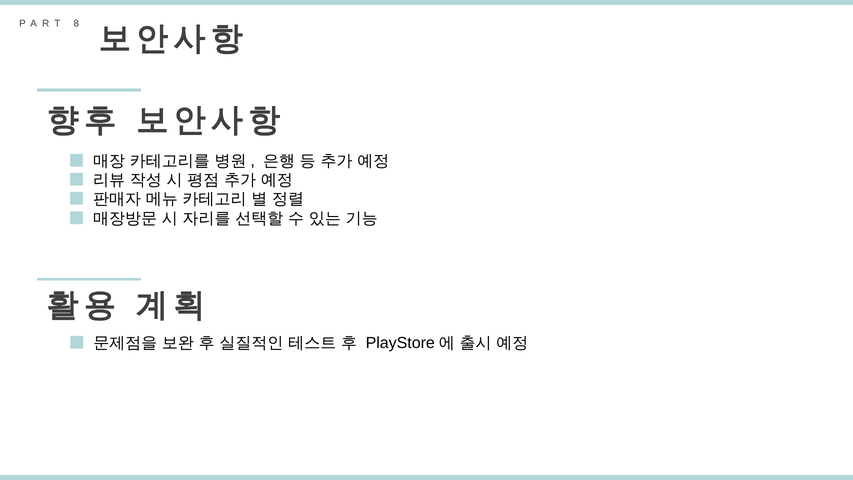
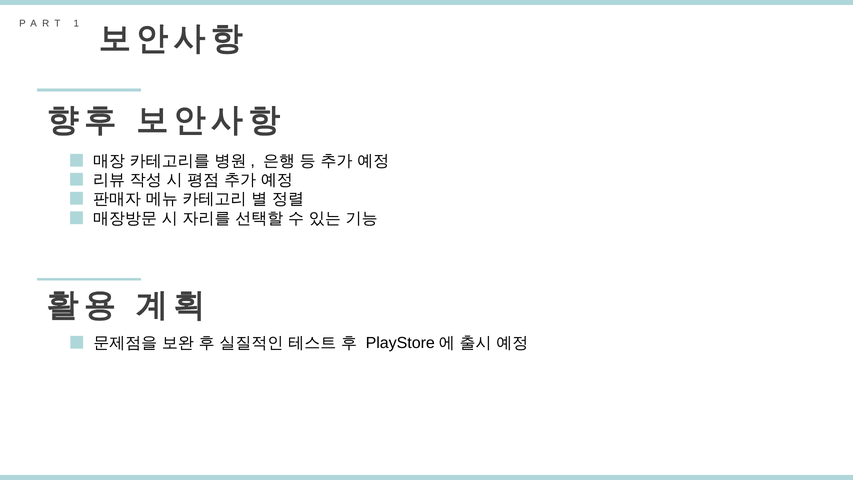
8: 8 -> 1 (76, 24)
